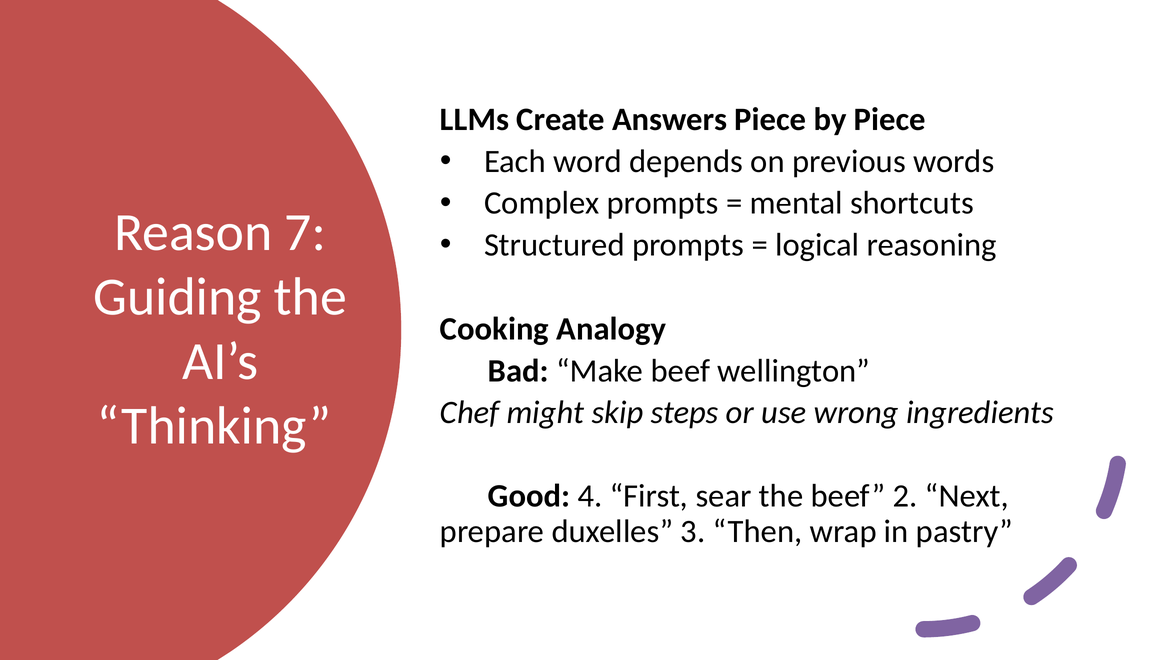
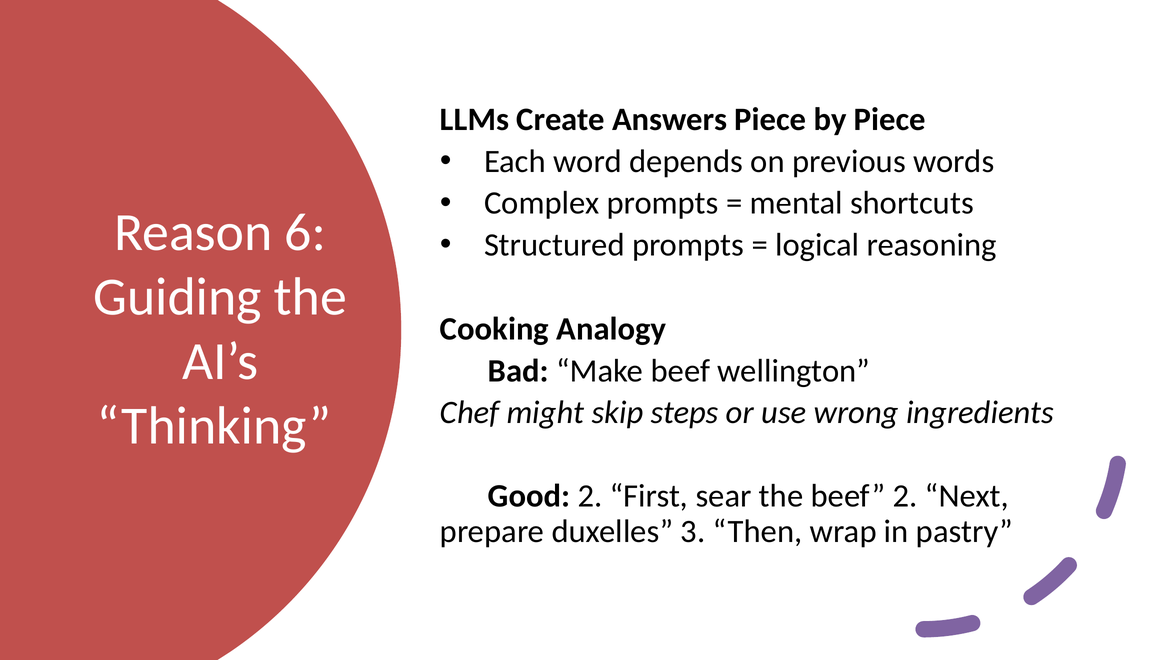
7: 7 -> 6 (305, 233)
4: 4 -> 2 (590, 496)
